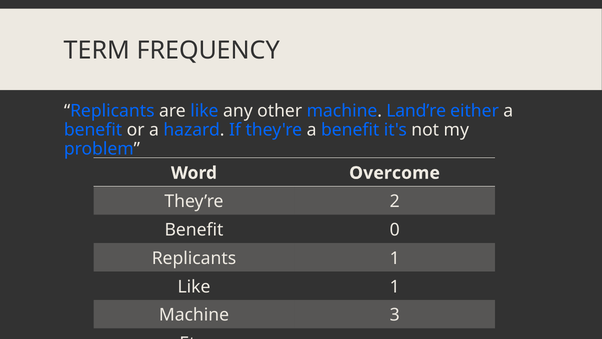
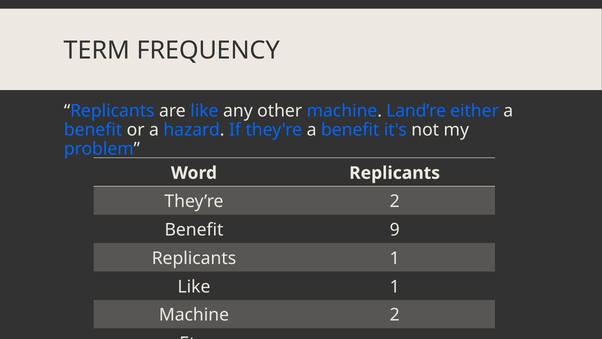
Word Overcome: Overcome -> Replicants (395, 173)
0: 0 -> 9 (395, 230)
Machine 3: 3 -> 2 (395, 315)
